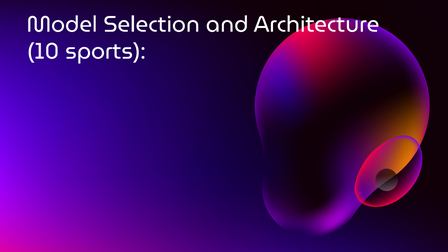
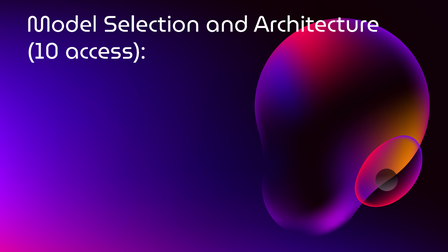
sports: sports -> access (105, 51)
